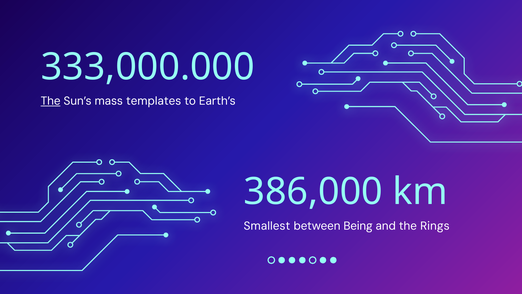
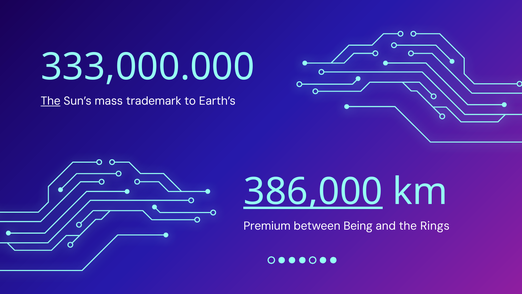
templates: templates -> trademark (154, 101)
386,000 underline: none -> present (313, 191)
Smallest: Smallest -> Premium (267, 226)
